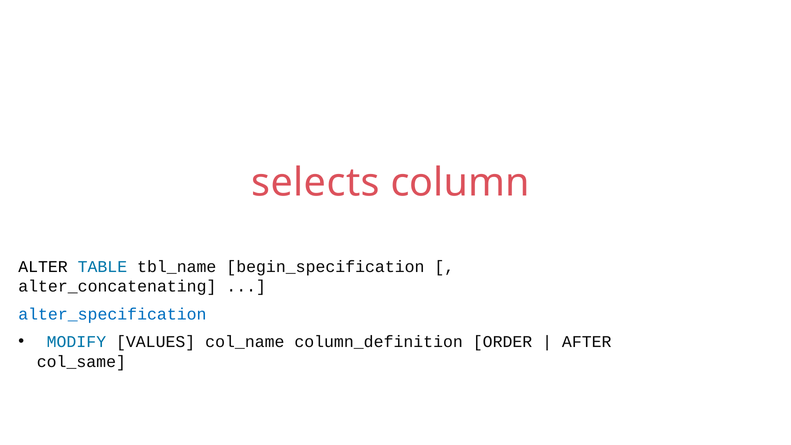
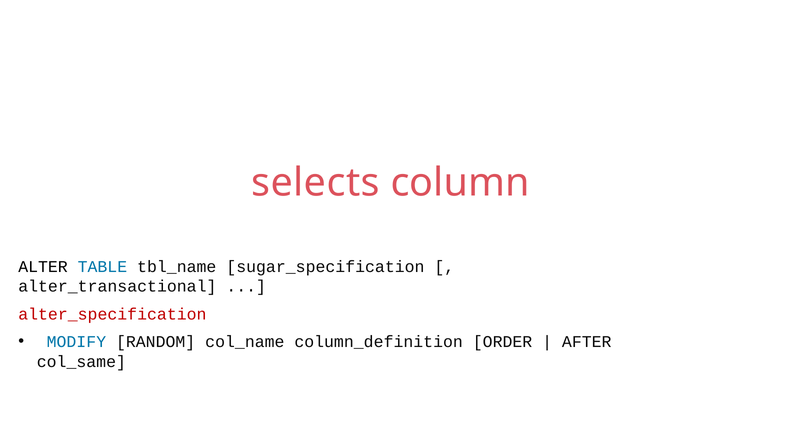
begin_specification: begin_specification -> sugar_specification (325, 267)
alter_concatenating: alter_concatenating -> alter_transactional (117, 287)
alter_specification colour: blue -> red (112, 314)
VALUES: VALUES -> RANDOM (156, 342)
